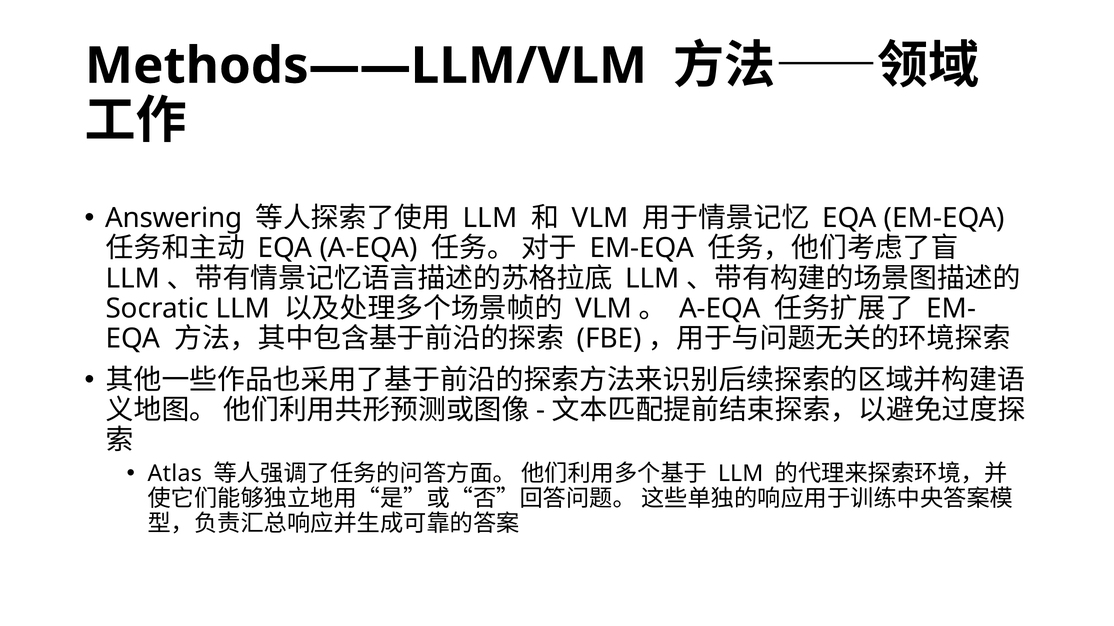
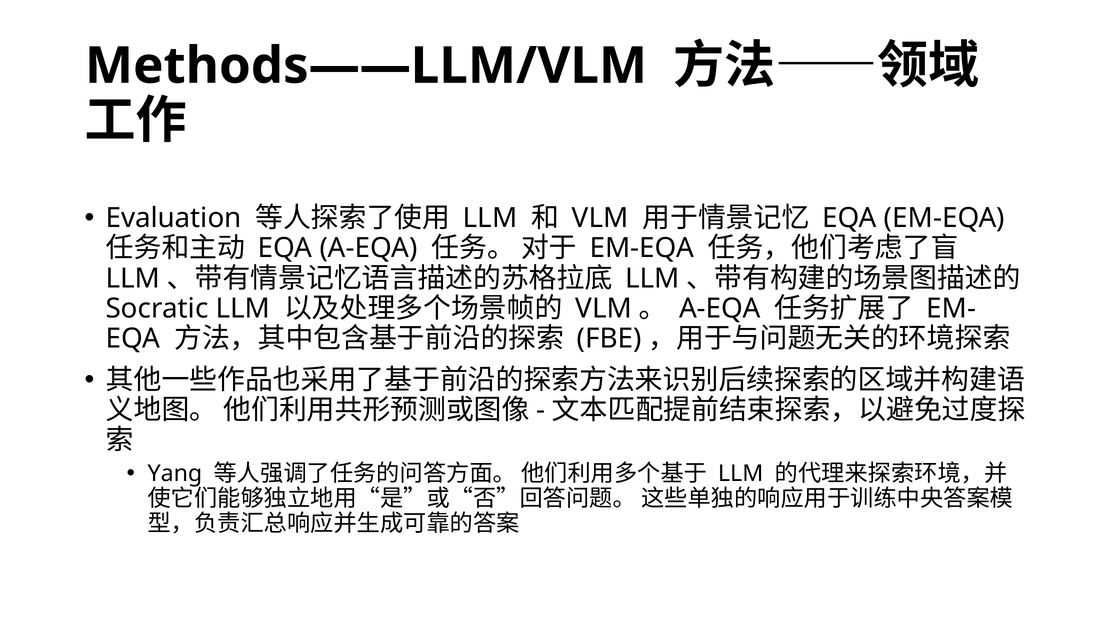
Answering: Answering -> Evaluation (174, 218)
Atlas: Atlas -> Yang (175, 474)
